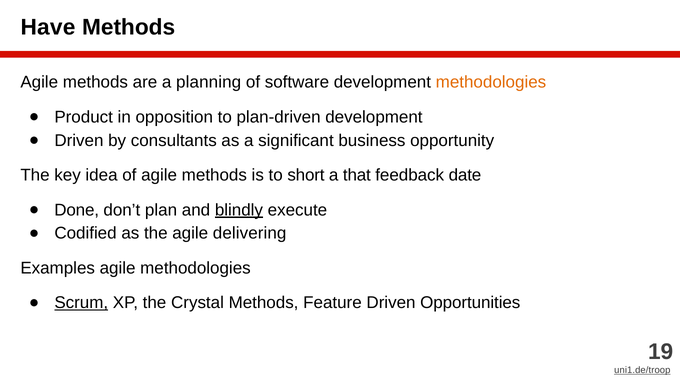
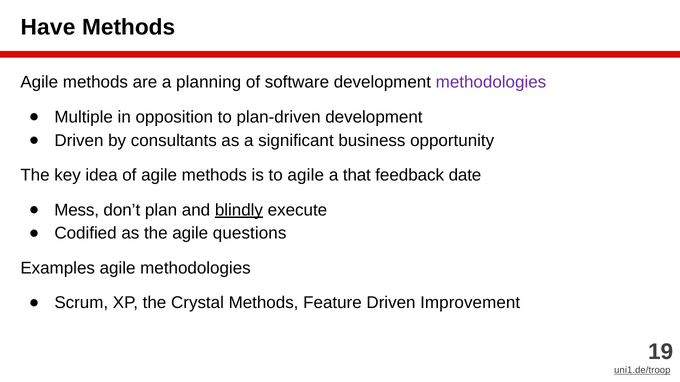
methodologies colour: orange -> purple (491, 82)
Product: Product -> Multiple (84, 117)
to short: short -> agile (306, 175)
Done: Done -> Mess (77, 210)
delivering: delivering -> questions (250, 234)
Scrum underline: present -> none (81, 303)
Opportunities: Opportunities -> Improvement (470, 303)
